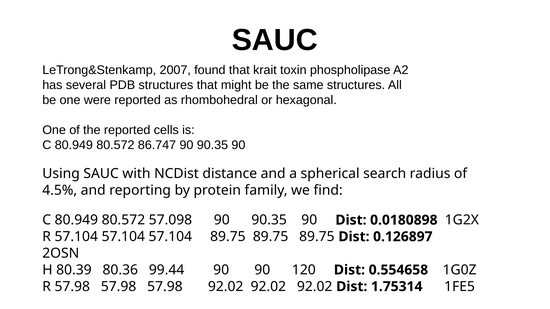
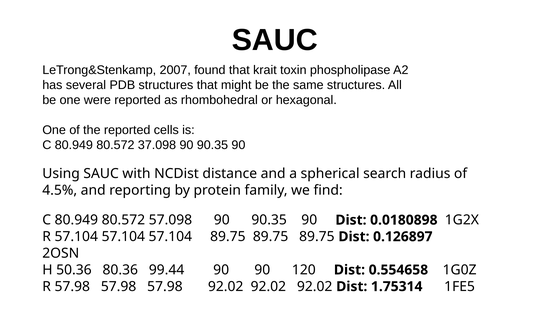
86.747: 86.747 -> 37.098 (157, 145)
80.39: 80.39 -> 50.36 (74, 270)
